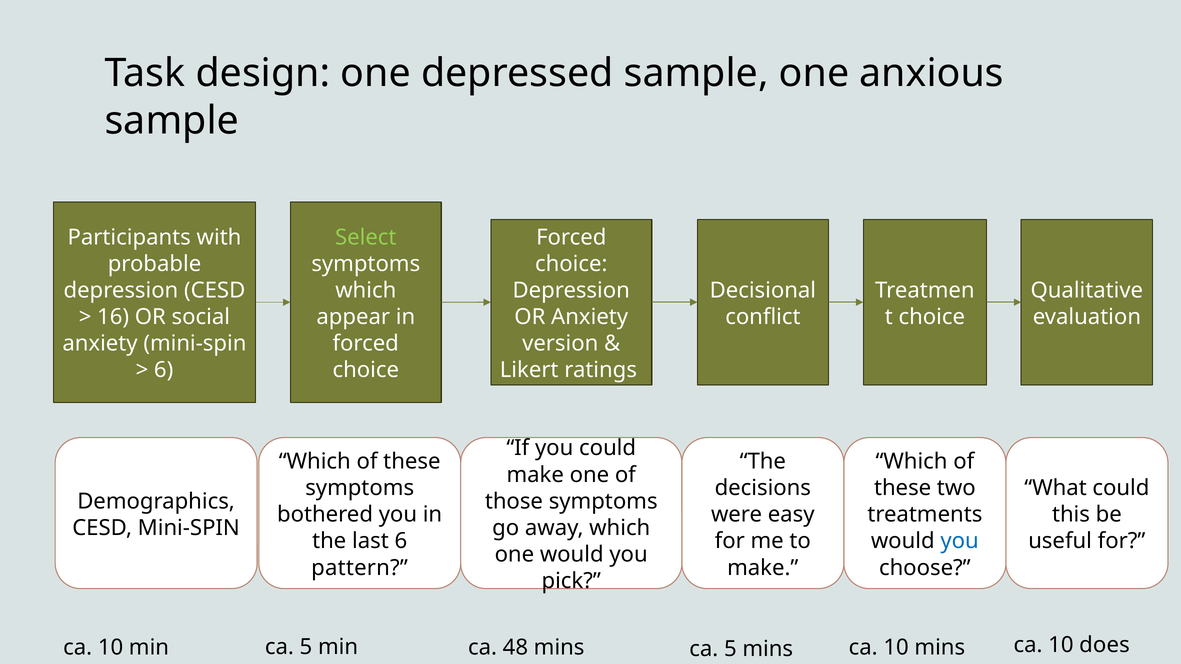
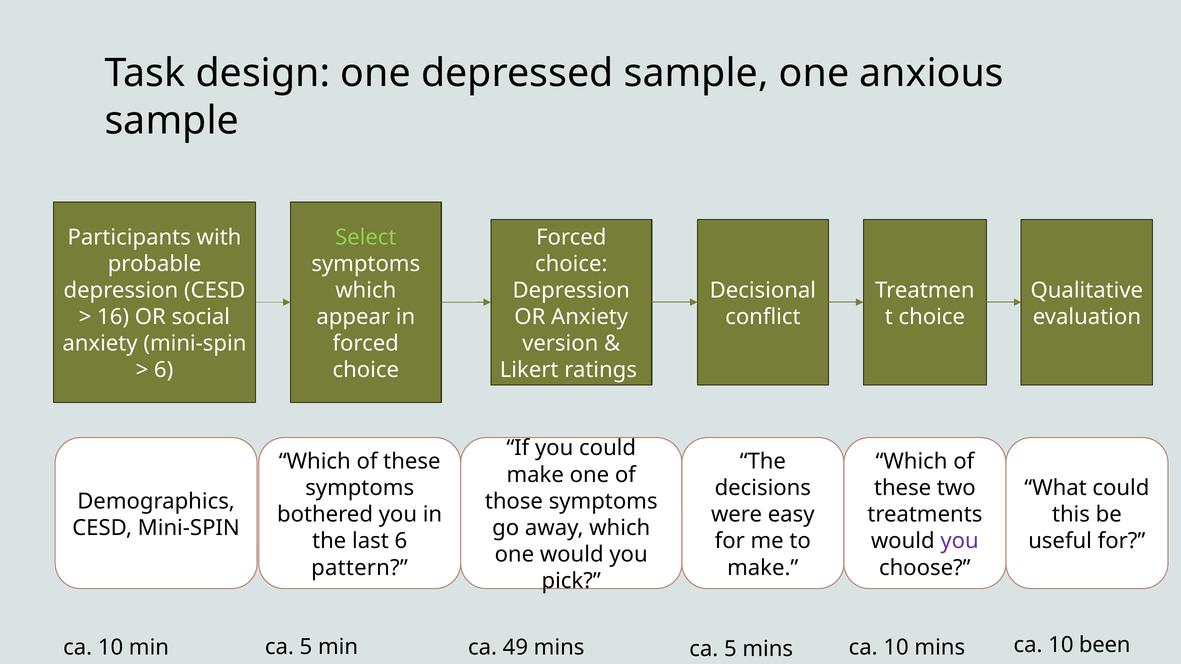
you colour: blue -> purple (960, 541)
48: 48 -> 49 (515, 648)
does: does -> been (1105, 645)
